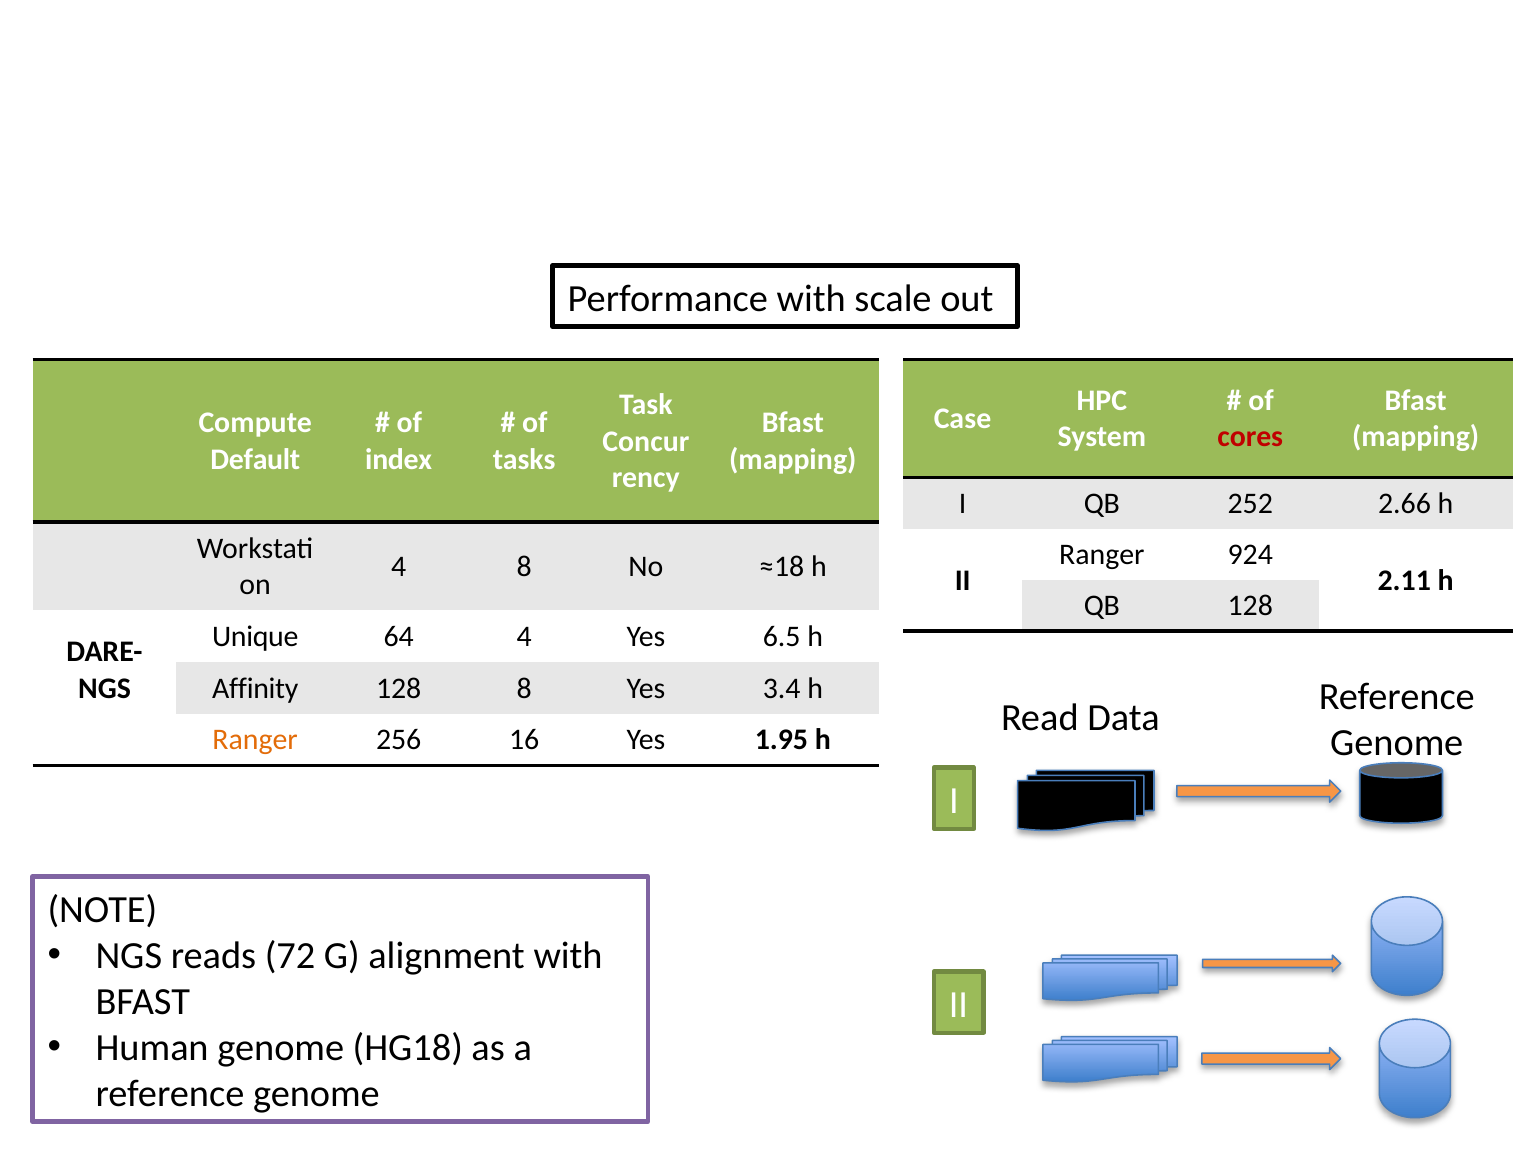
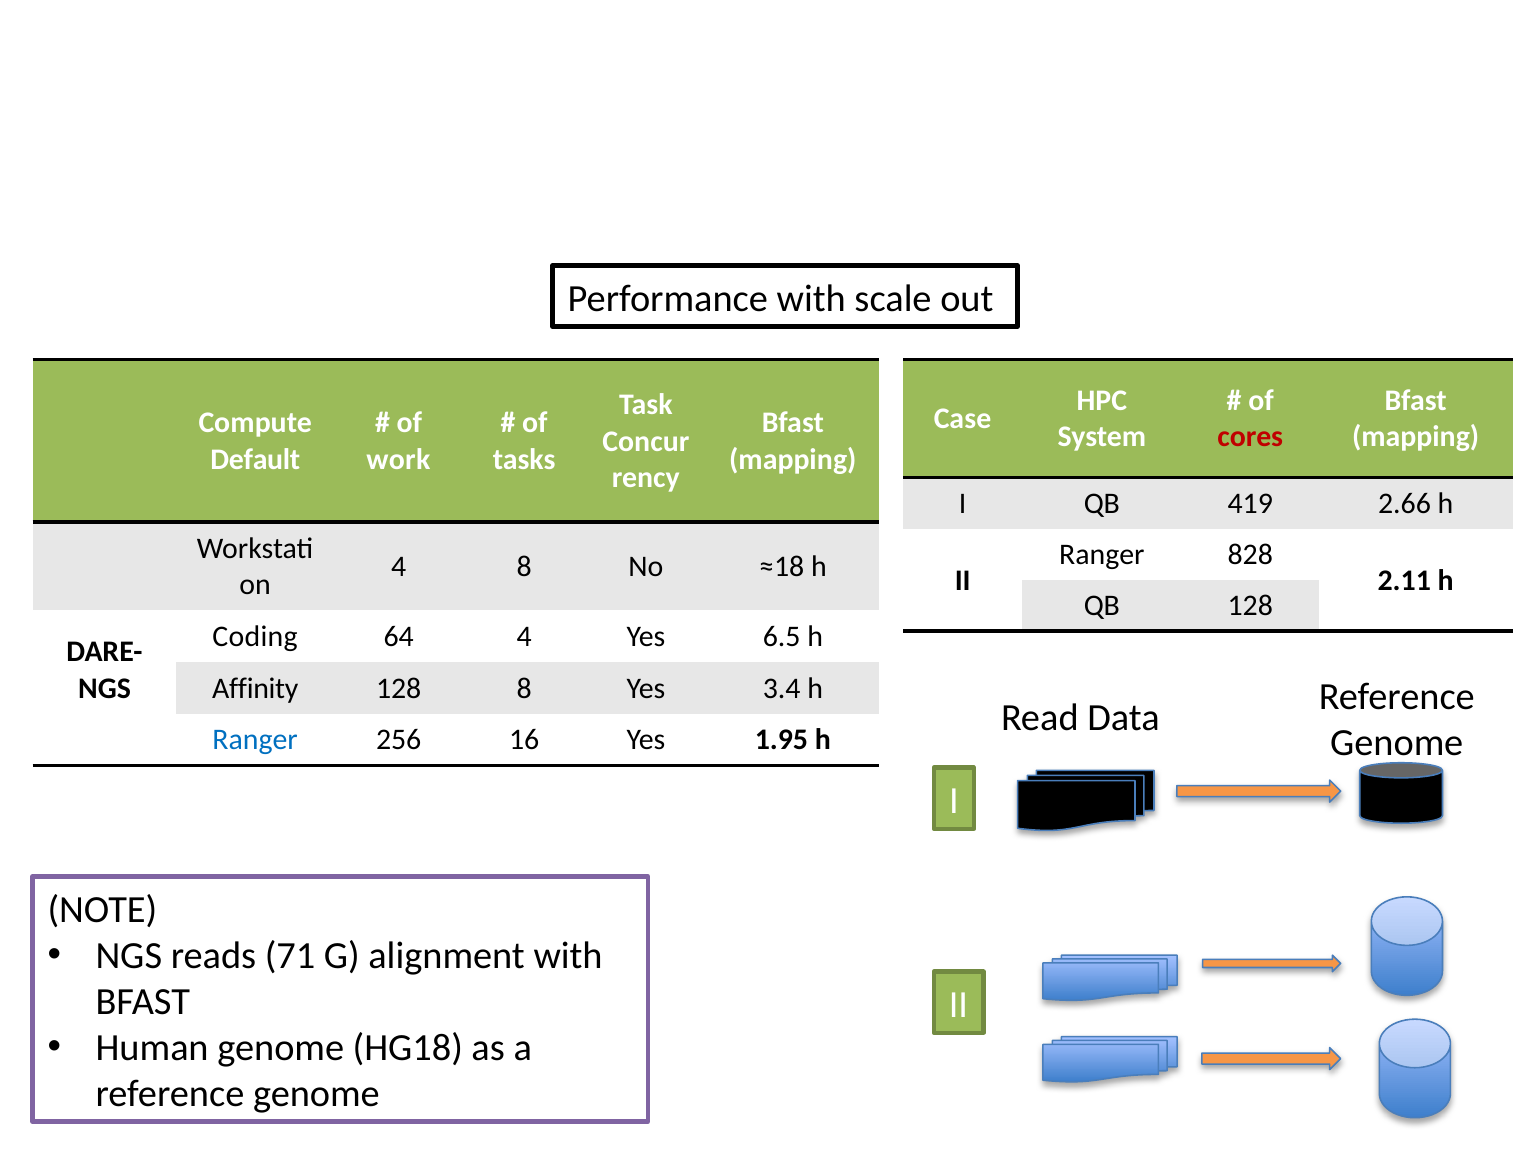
index: index -> work (398, 459)
252: 252 -> 419 (1250, 504)
924: 924 -> 828 (1250, 555)
Unique: Unique -> Coding (255, 637)
Ranger colour: orange -> blue (255, 740)
72: 72 -> 71 (290, 956)
